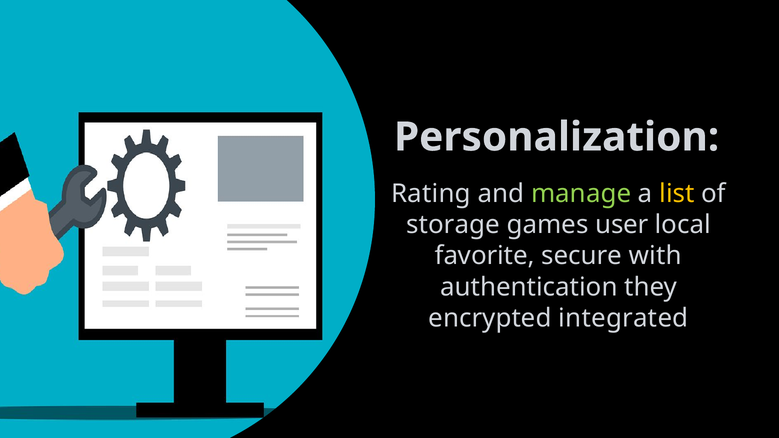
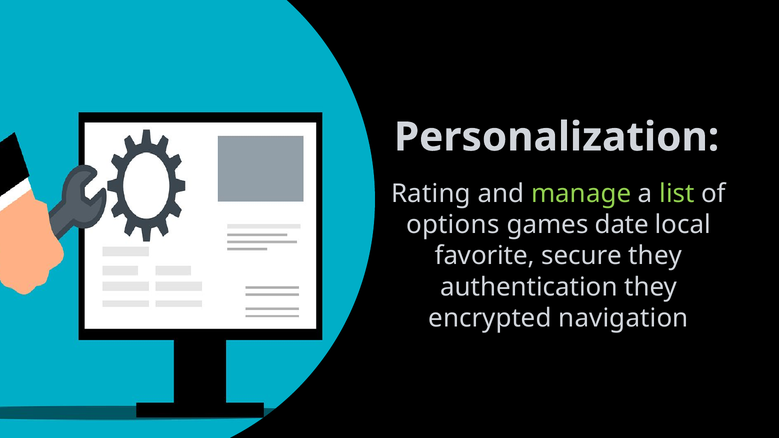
list colour: yellow -> light green (677, 194)
storage: storage -> options (453, 225)
user: user -> date (622, 225)
secure with: with -> they (655, 256)
integrated: integrated -> navigation (623, 318)
